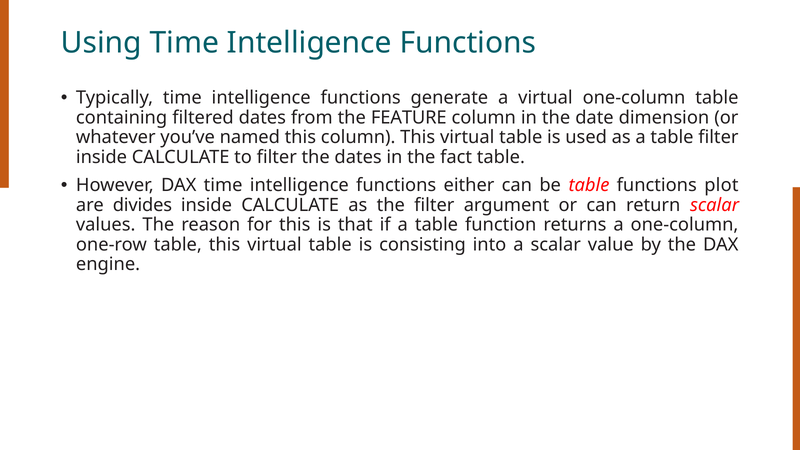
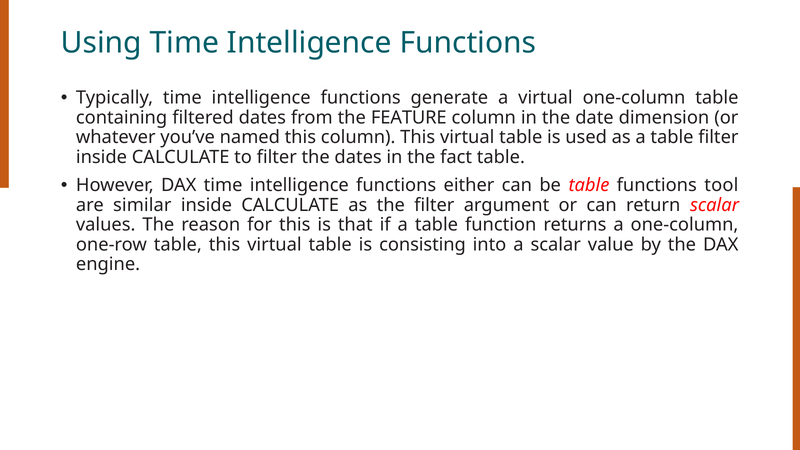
plot: plot -> tool (721, 185)
divides: divides -> similar (142, 205)
